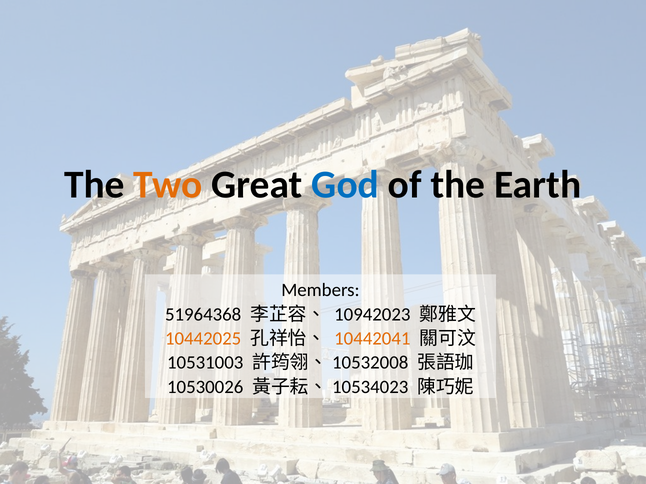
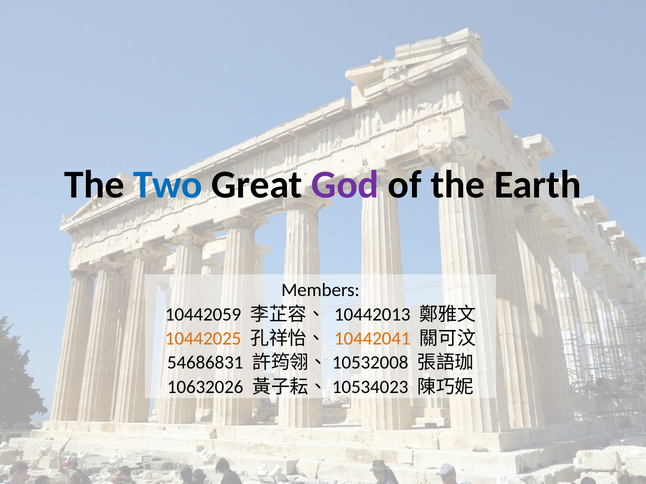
Two colour: orange -> blue (168, 185)
God colour: blue -> purple (345, 185)
51964368: 51964368 -> 10442059 (203, 315)
10942023: 10942023 -> 10442013 (372, 315)
10531003: 10531003 -> 54686831 (205, 363)
10530026: 10530026 -> 10632026 (205, 387)
